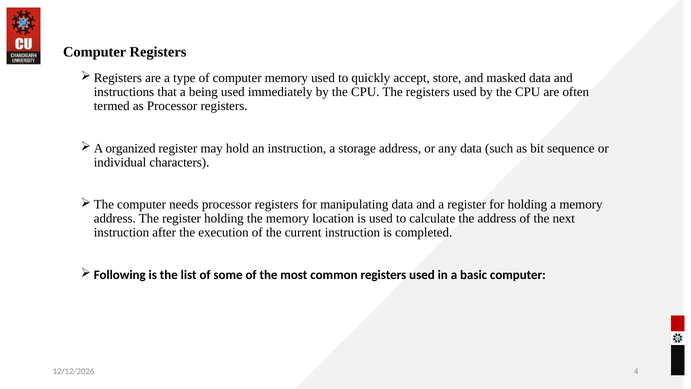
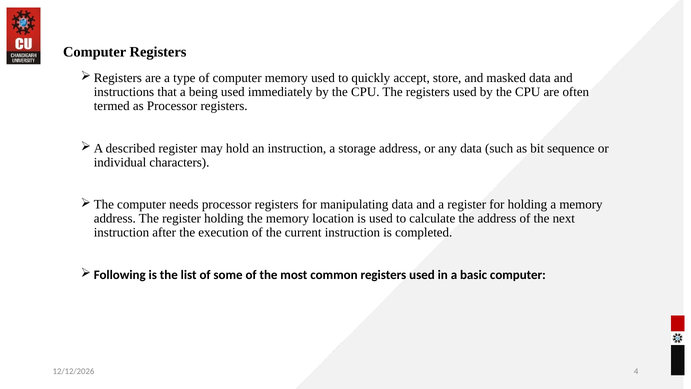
organized: organized -> described (130, 148)
